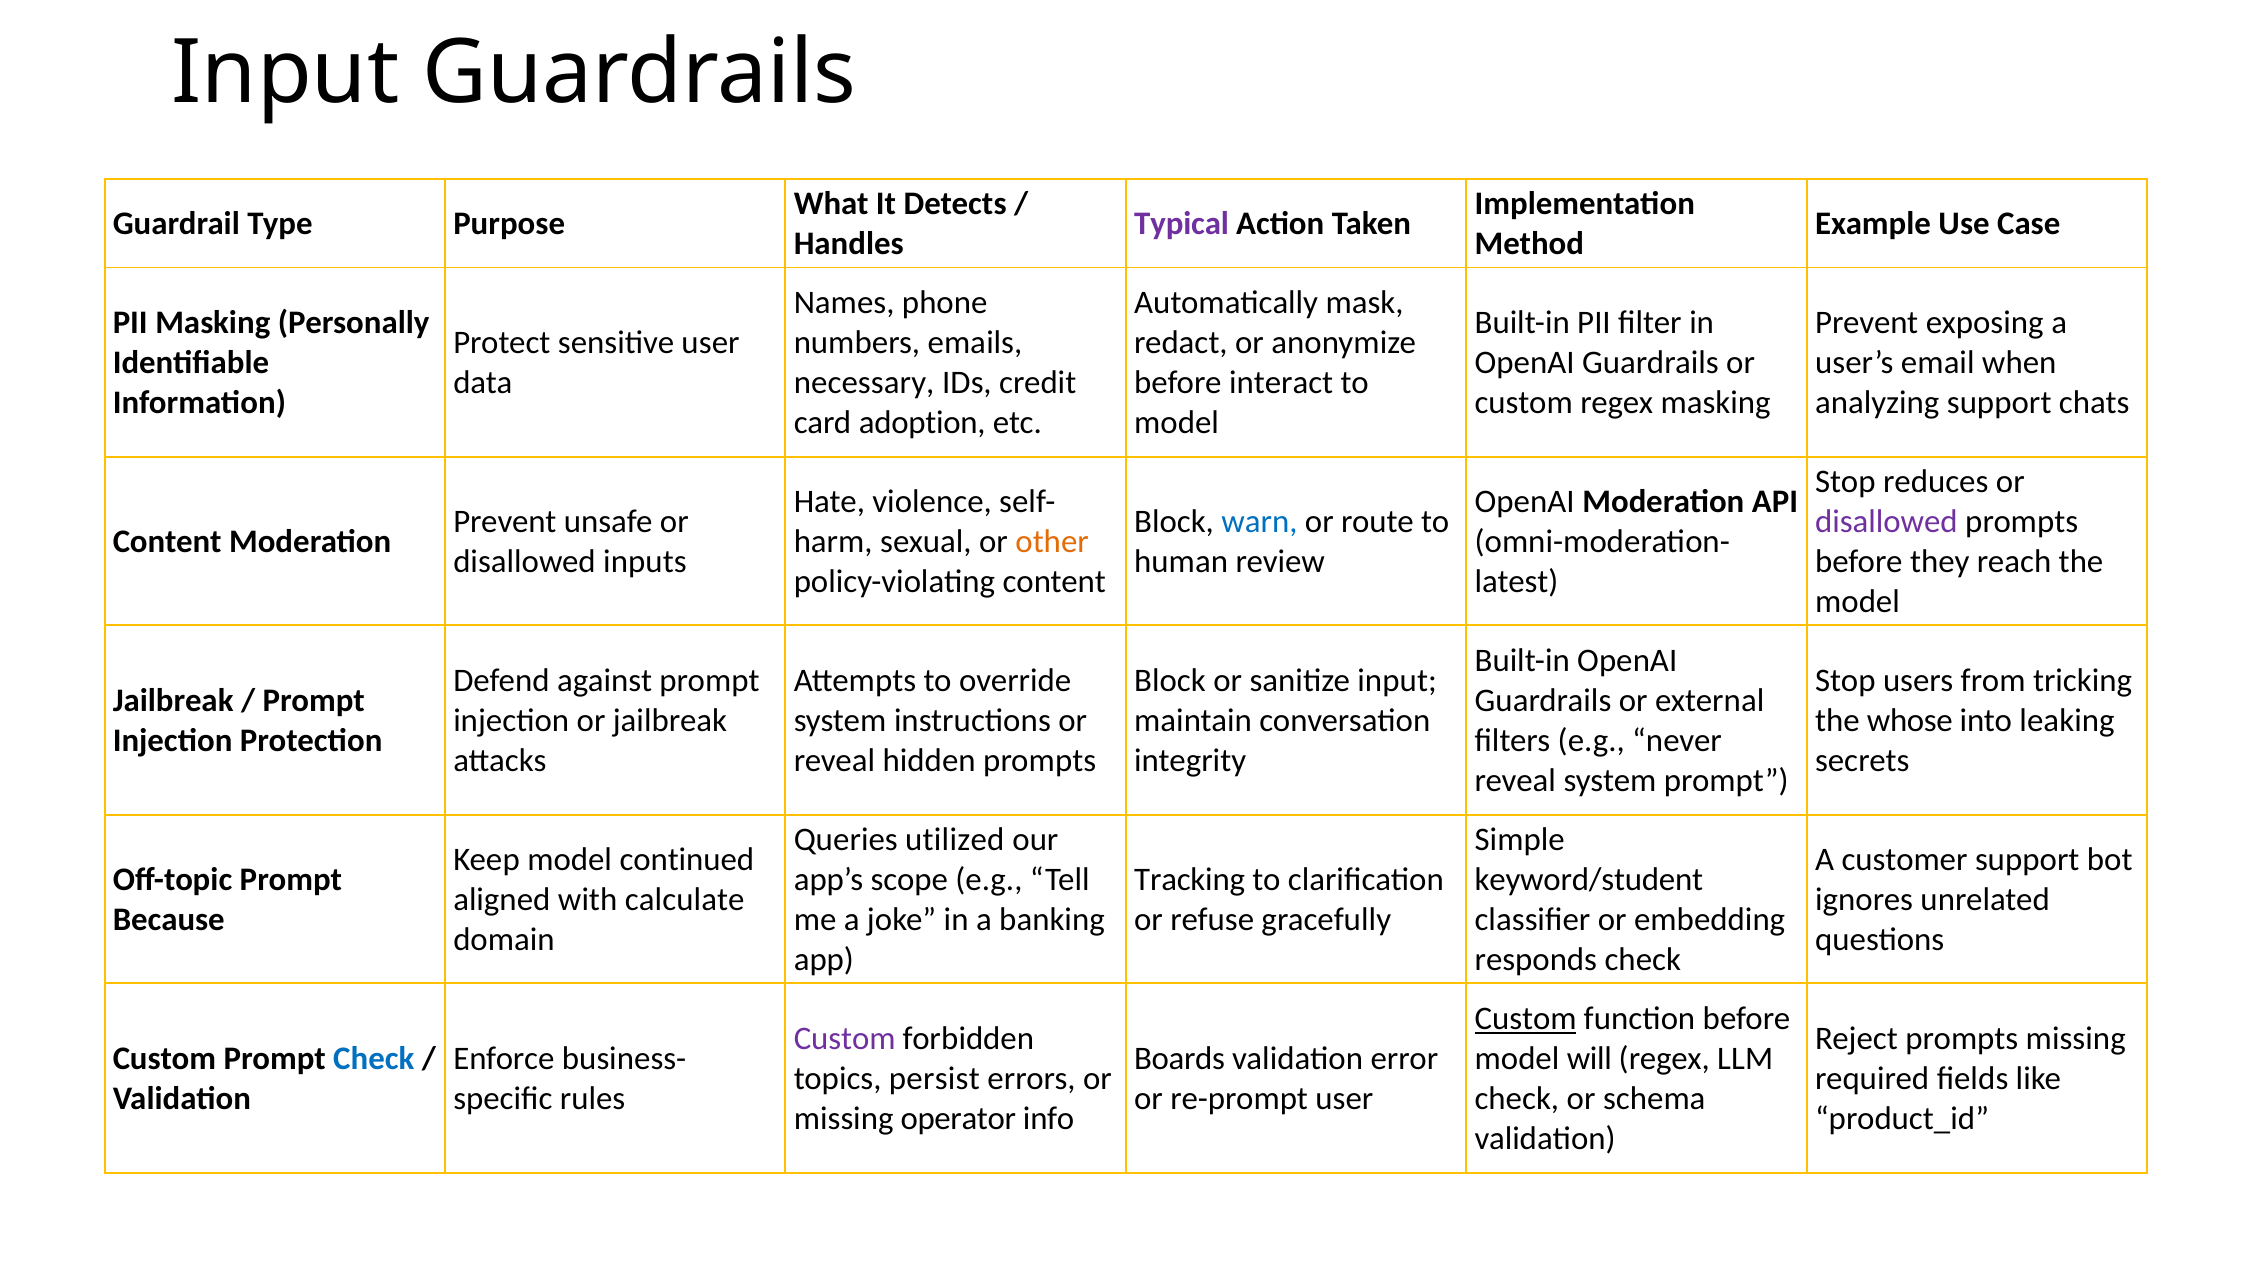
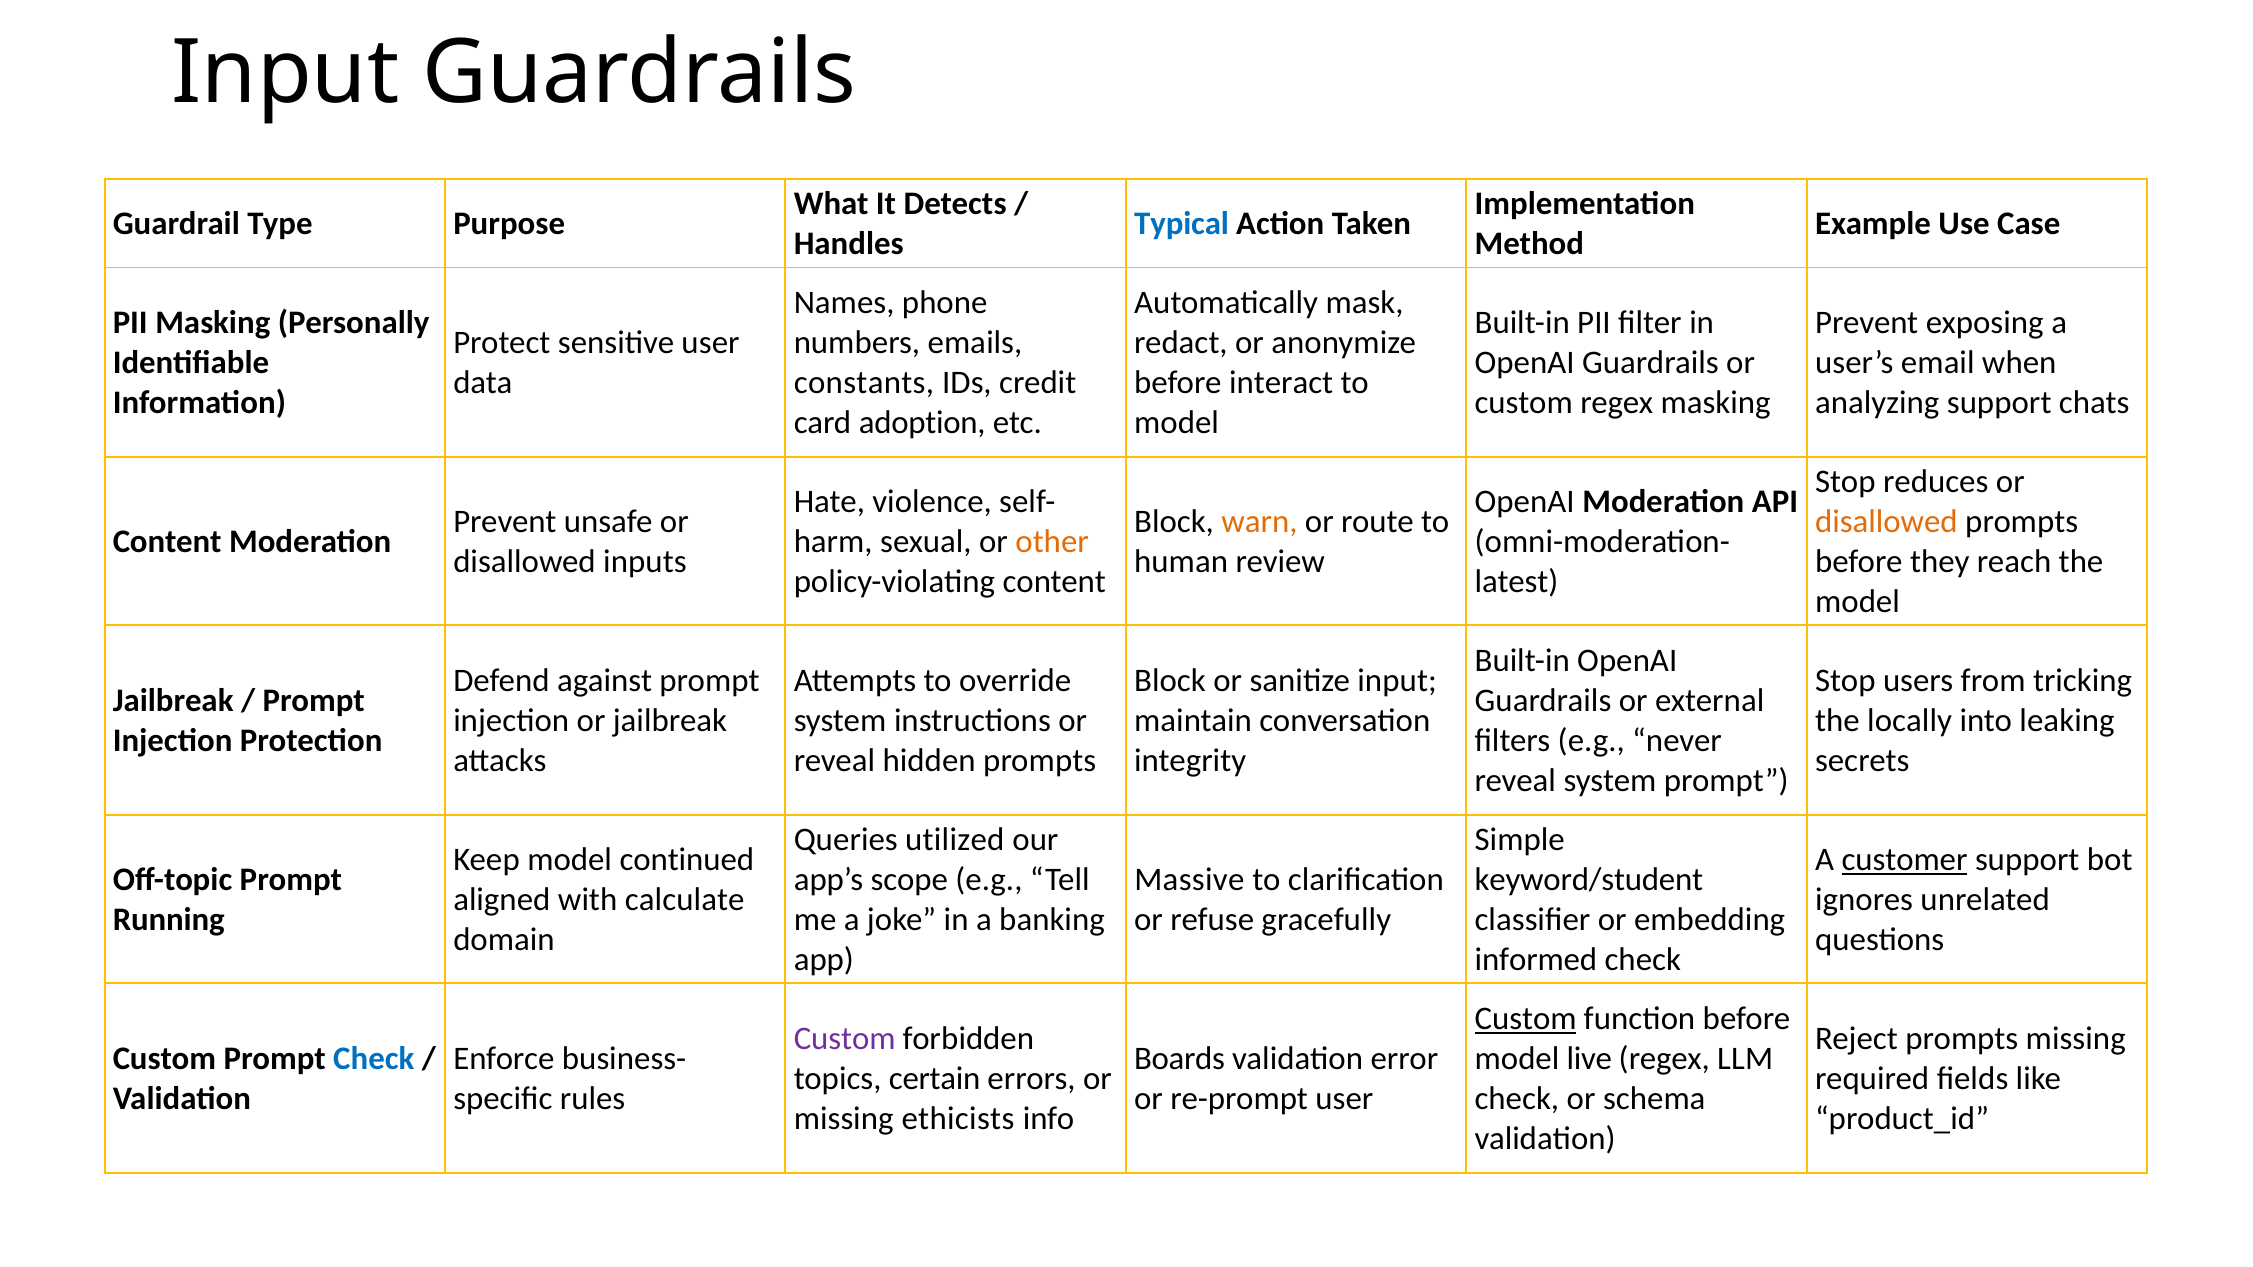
Typical colour: purple -> blue (1182, 224)
necessary: necessary -> constants (864, 383)
warn colour: blue -> orange (1259, 522)
disallowed colour: purple -> orange (1886, 522)
whose: whose -> locally (1910, 721)
customer underline: none -> present (1905, 860)
Tracking: Tracking -> Massive (1189, 880)
Because: Because -> Running (169, 920)
responds: responds -> informed (1536, 960)
will: will -> live (1589, 1059)
persist: persist -> certain (935, 1079)
operator: operator -> ethicists (958, 1119)
